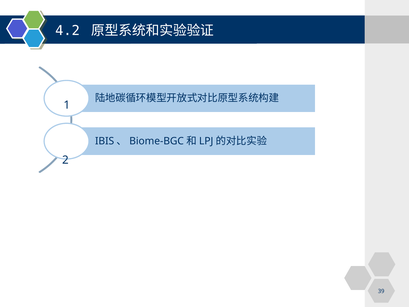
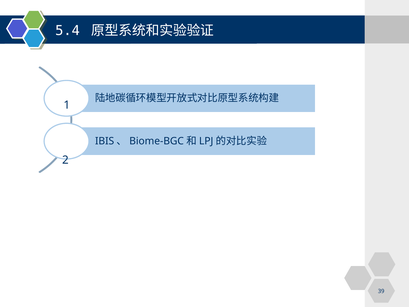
4.2: 4.2 -> 5.4 (67, 31)
